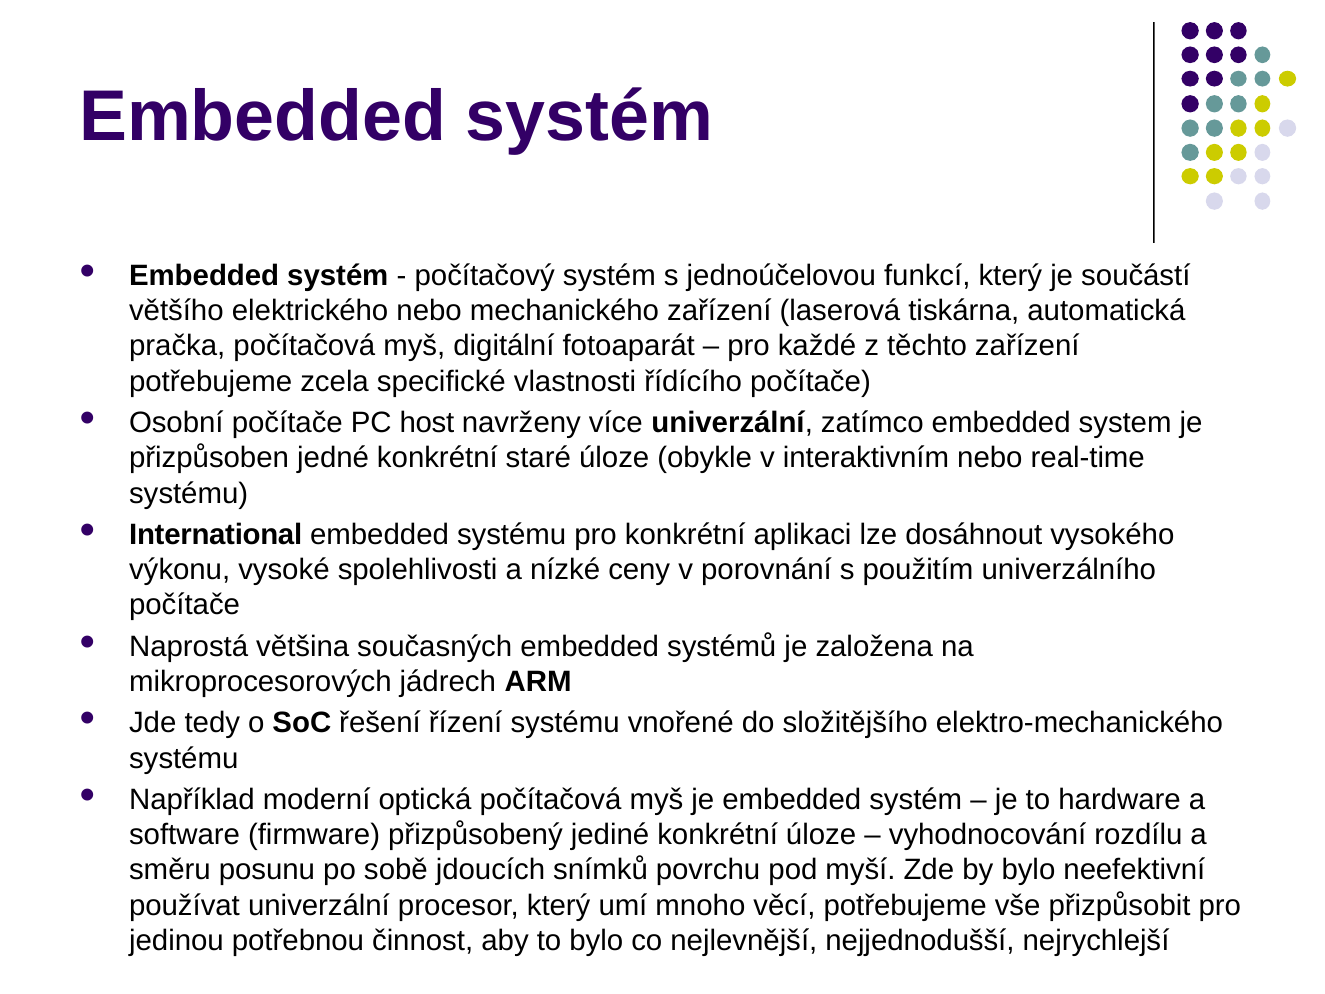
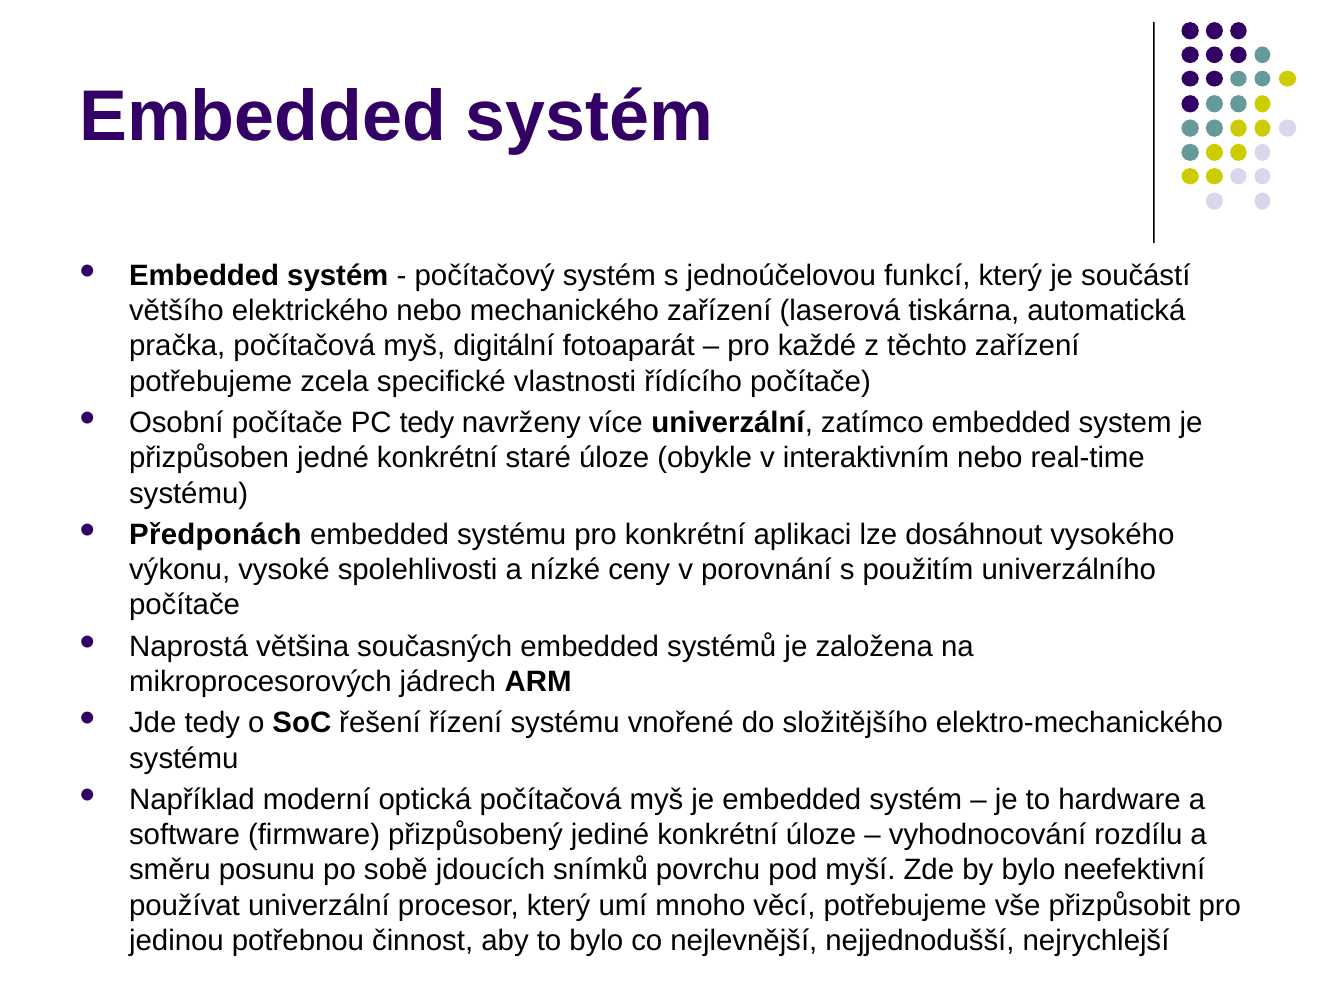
PC host: host -> tedy (427, 423)
International: International -> Předponách (215, 534)
